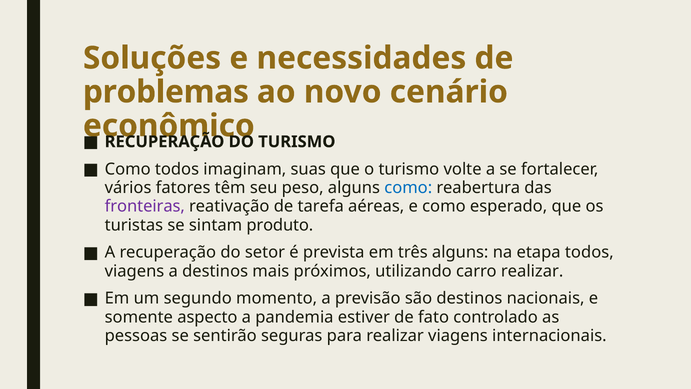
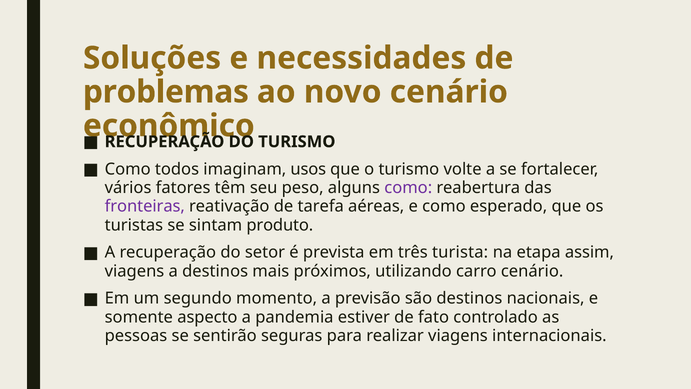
suas: suas -> usos (308, 169)
como colour: blue -> purple (408, 188)
três alguns: alguns -> turista (460, 252)
etapa todos: todos -> assim (589, 252)
carro realizar: realizar -> cenário (532, 271)
